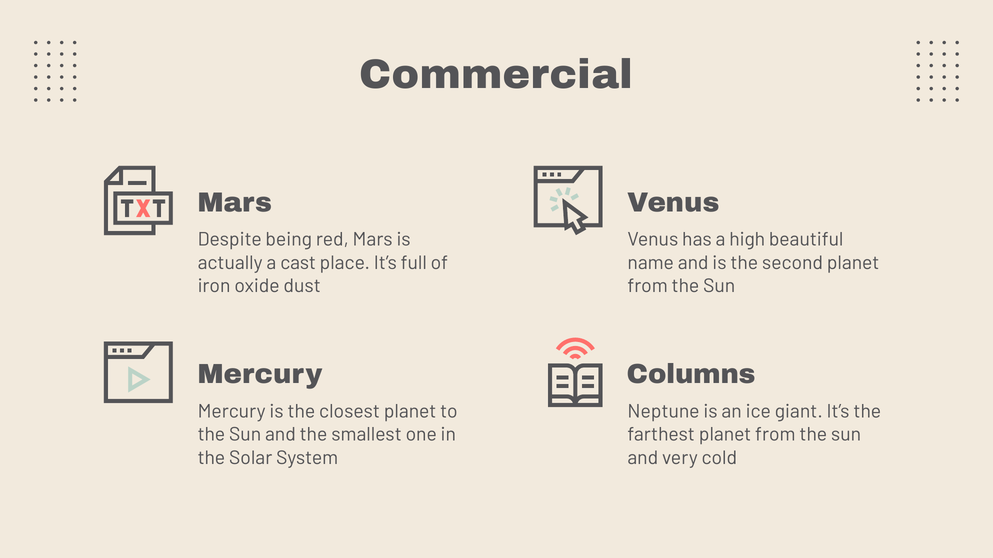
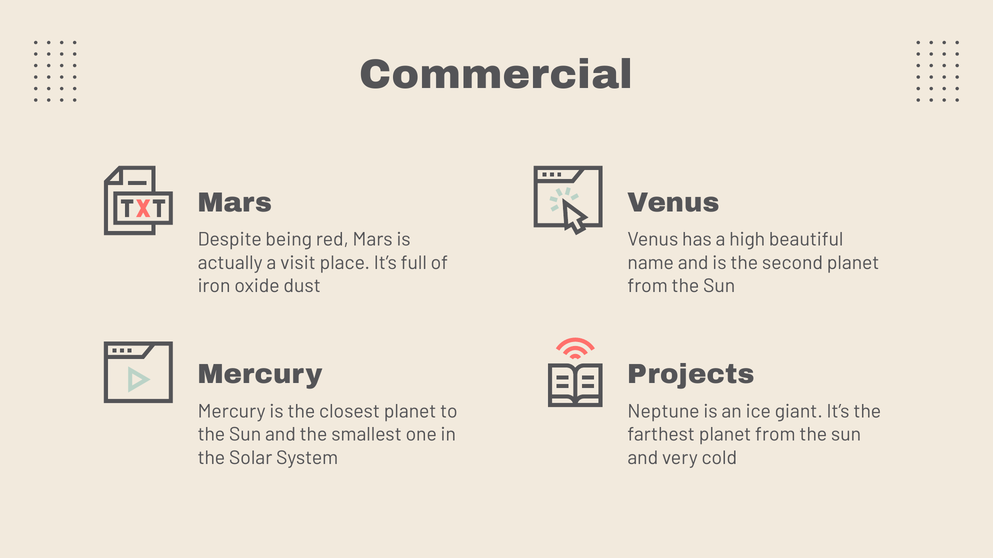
cast: cast -> visit (298, 263)
Columns: Columns -> Projects (691, 375)
